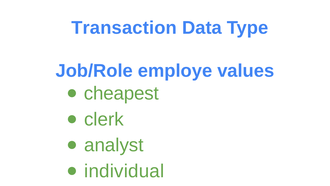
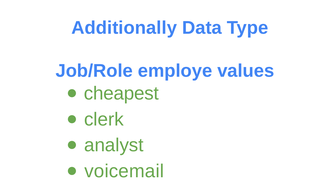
Transaction: Transaction -> Additionally (124, 28)
individual: individual -> voicemail (124, 171)
